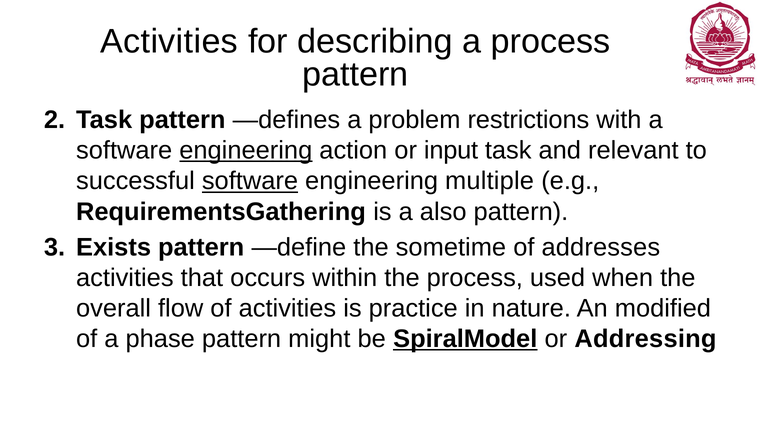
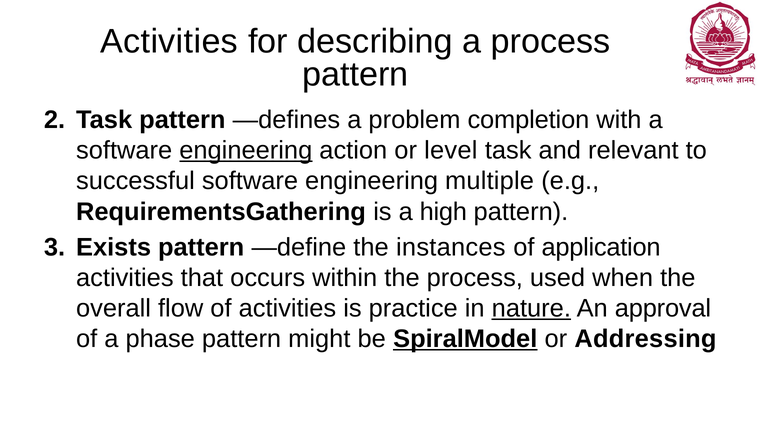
restrictions: restrictions -> completion (528, 120)
input: input -> level (451, 151)
software underline: present -> none (250, 181)
also: also -> high (443, 212)
sometime: sometime -> instances (451, 247)
addresses: addresses -> application (601, 247)
nature underline: none -> present (531, 309)
modified: modified -> approval (663, 309)
